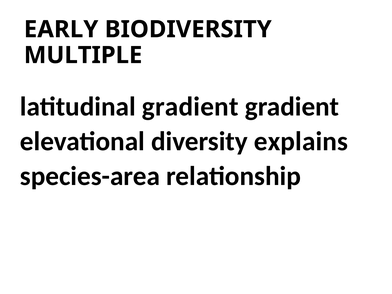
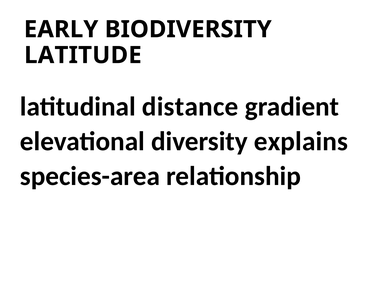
MULTIPLE: MULTIPLE -> LATITUDE (83, 55)
latitudinal gradient: gradient -> distance (190, 107)
